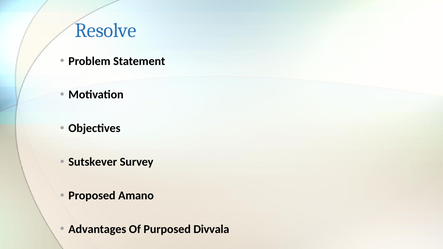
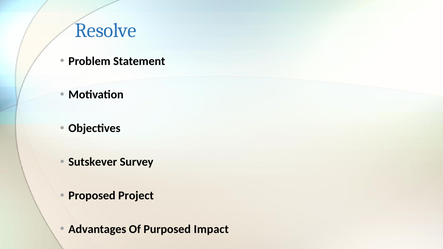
Amano: Amano -> Project (136, 196)
Divvala: Divvala -> Impact (211, 229)
